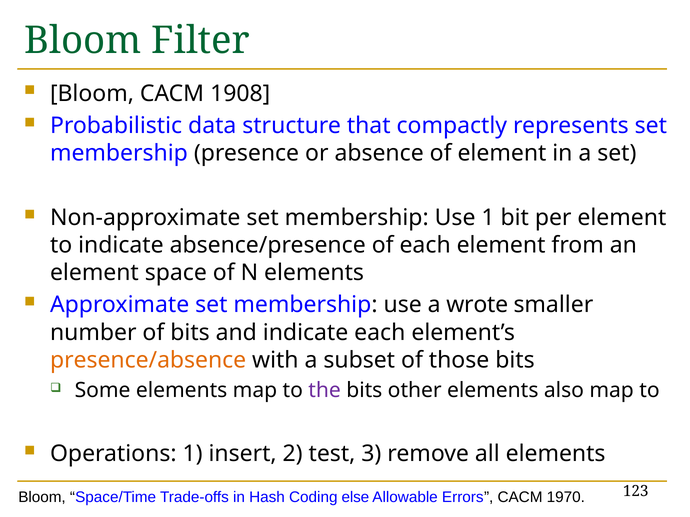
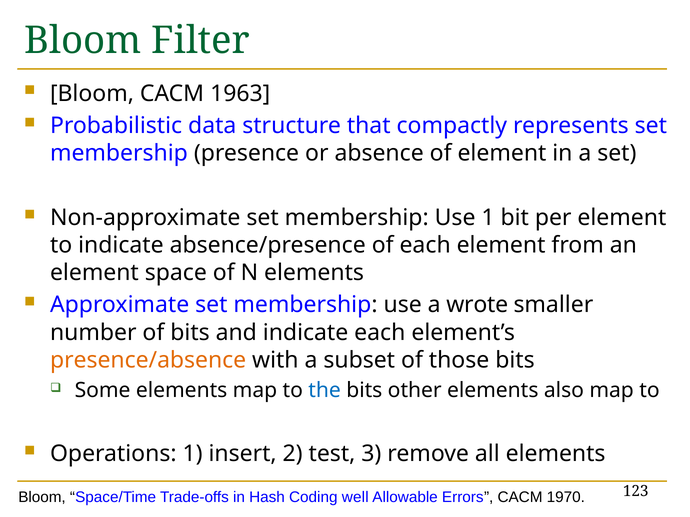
1908: 1908 -> 1963 (240, 94)
the colour: purple -> blue (325, 391)
else: else -> well (355, 498)
